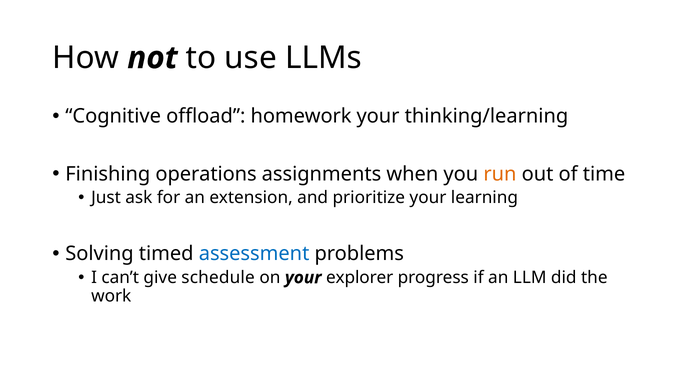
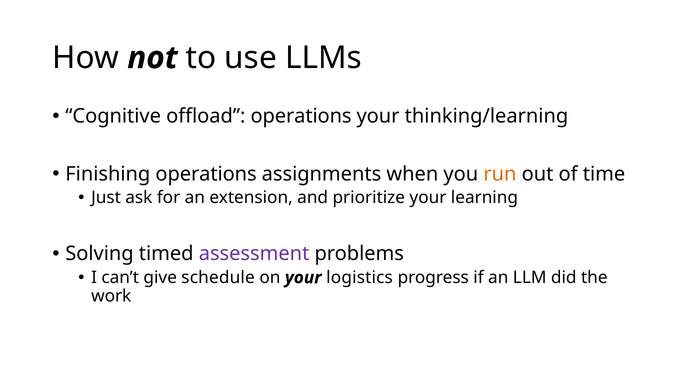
offload homework: homework -> operations (301, 116)
assessment colour: blue -> purple (254, 254)
explorer: explorer -> logistics (360, 278)
